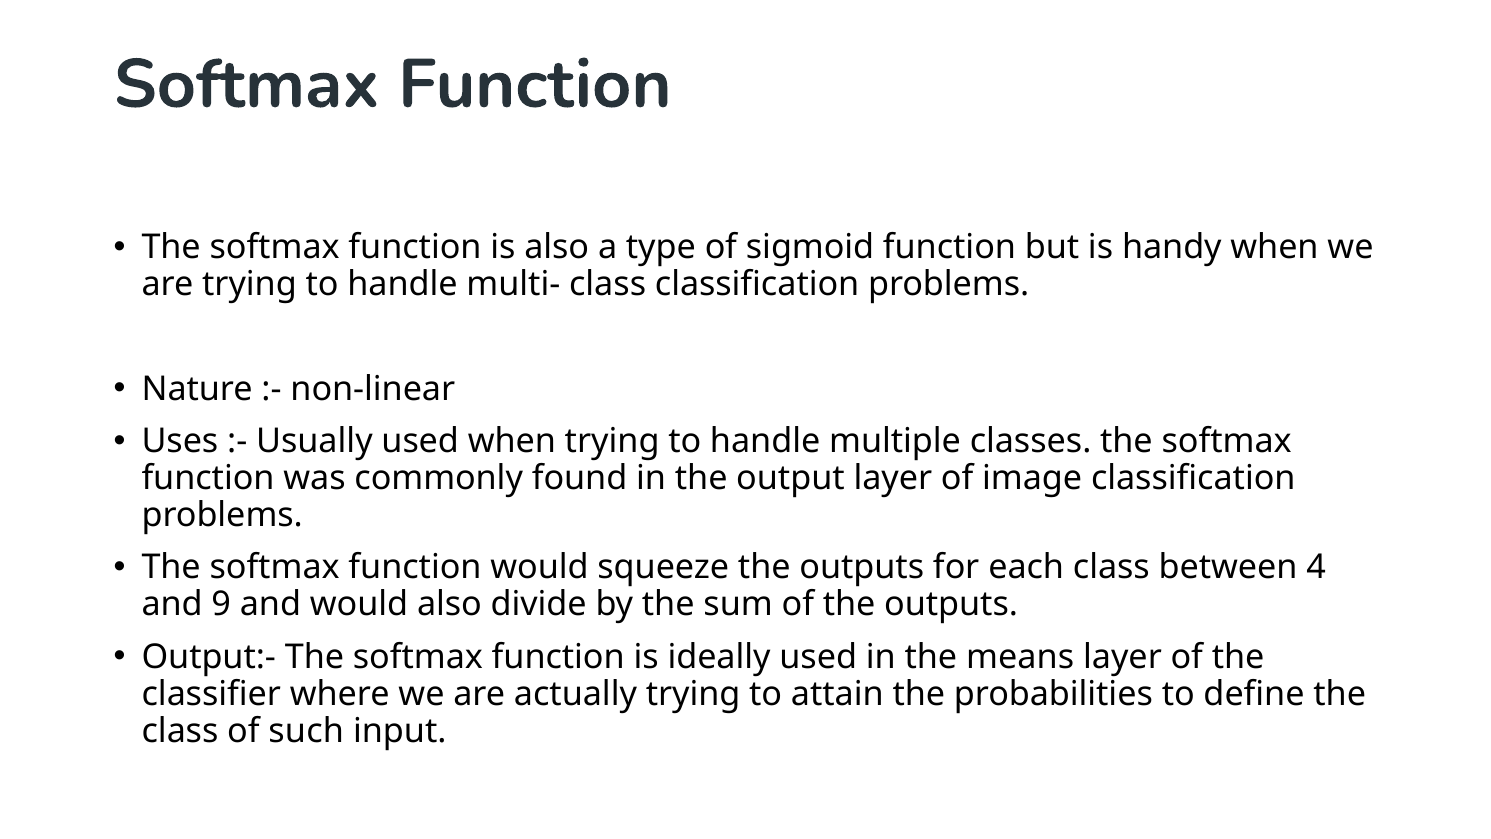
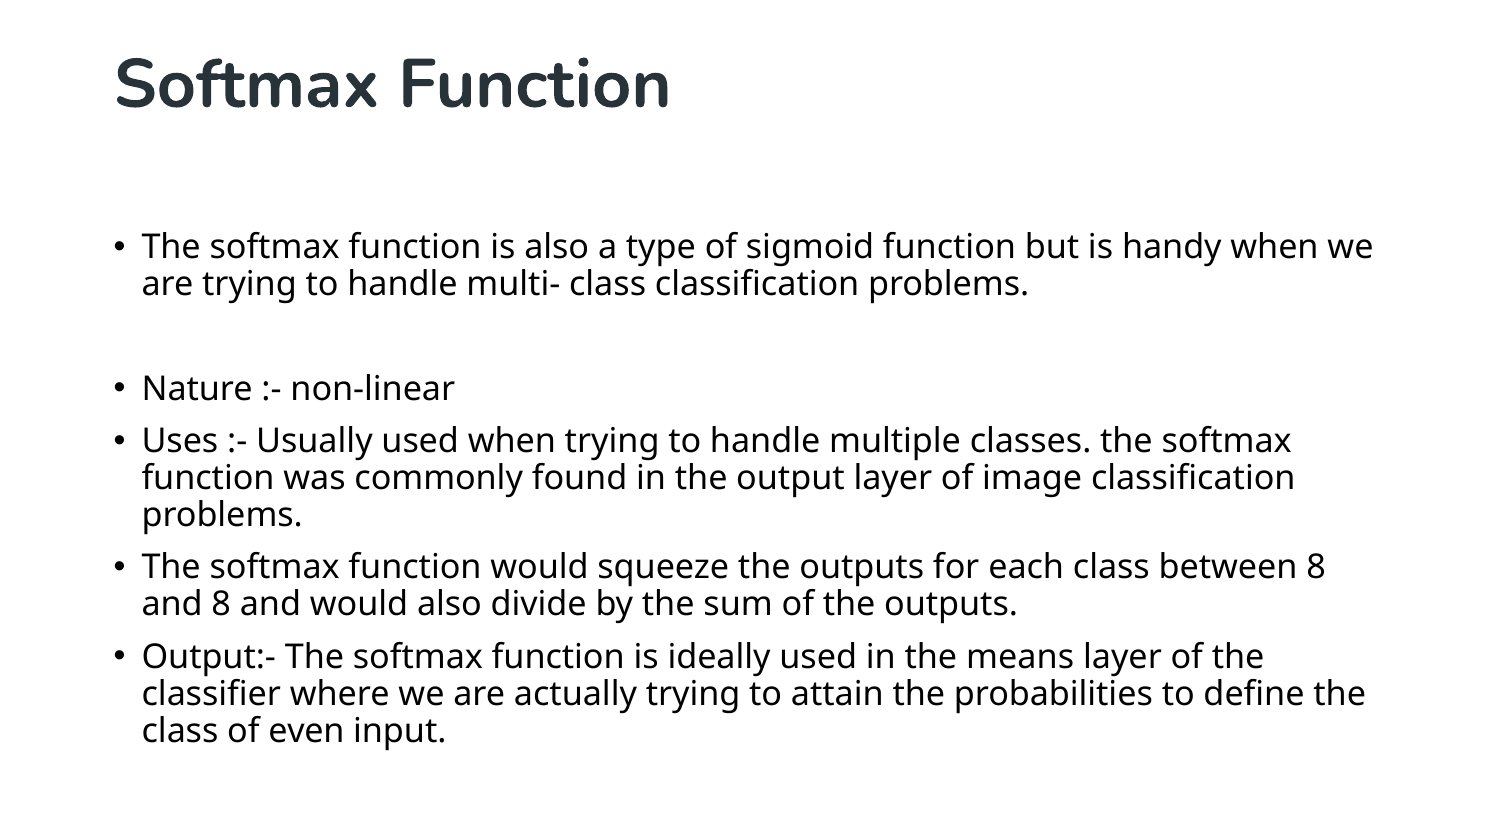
between 4: 4 -> 8 (1316, 567)
and 9: 9 -> 8 (221, 604)
such: such -> even (306, 731)
